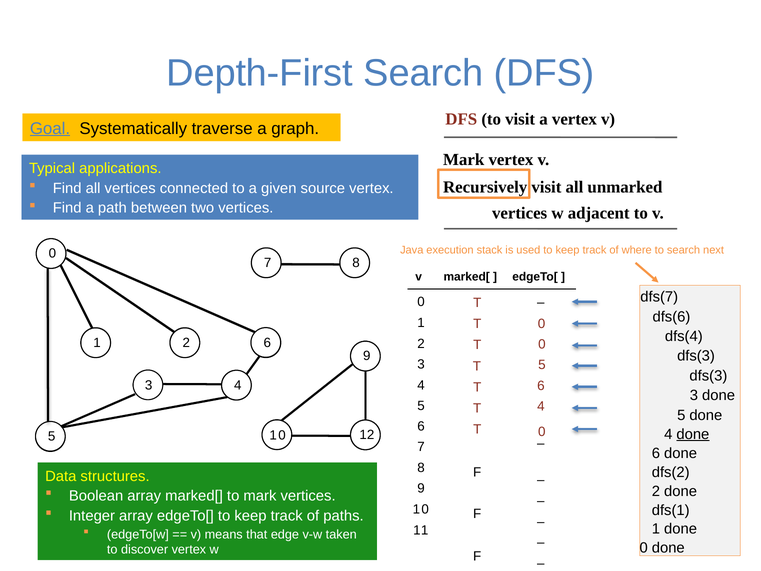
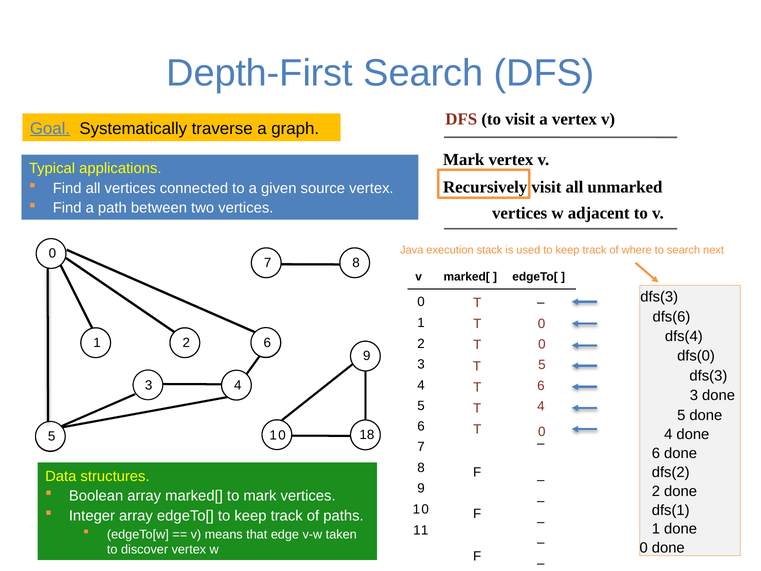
dfs(7: dfs(7 -> dfs(3 (659, 297)
dfs(3: dfs(3 -> dfs(0 (696, 356)
done underline: present -> none (693, 434)
12: 12 -> 18 (367, 435)
